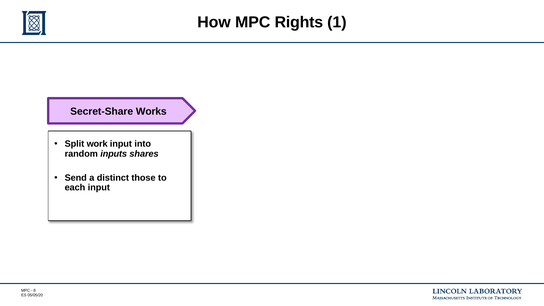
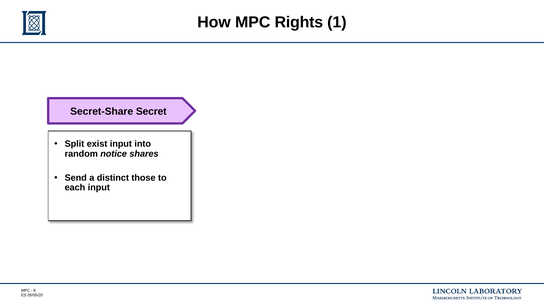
Works: Works -> Secret (151, 112)
work: work -> exist (97, 144)
inputs: inputs -> notice (114, 154)
